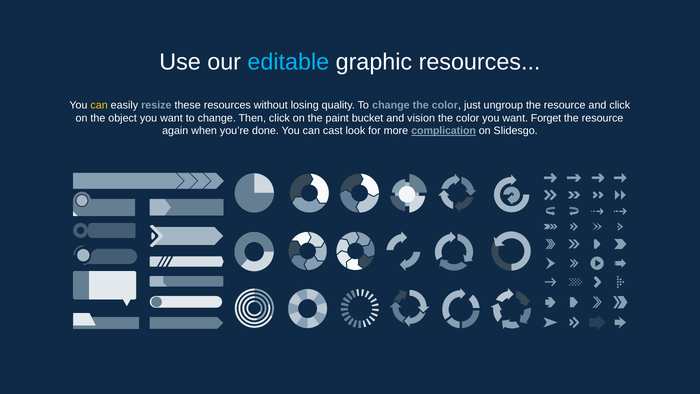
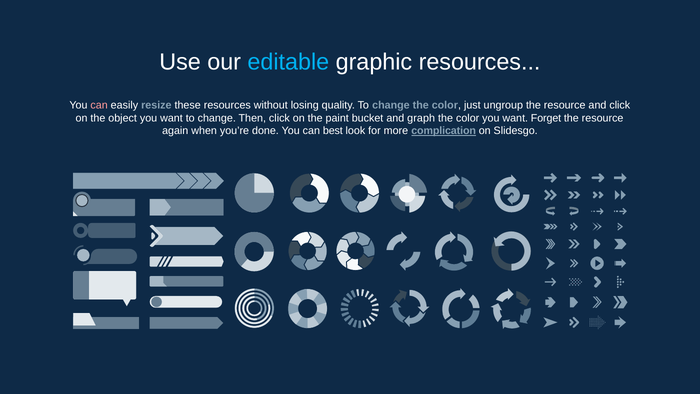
can colour: yellow -> pink (99, 105)
vision: vision -> graph (421, 118)
cast: cast -> best (333, 131)
